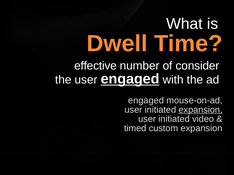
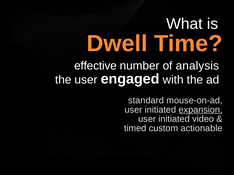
consider: consider -> analysis (197, 66)
engaged underline: present -> none (130, 79)
engaged: engaged -> standard (146, 101)
custom expansion: expansion -> actionable (202, 129)
